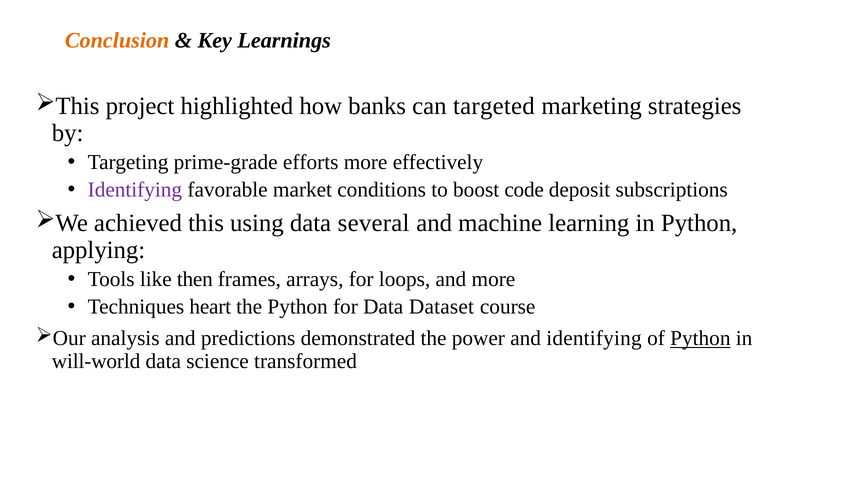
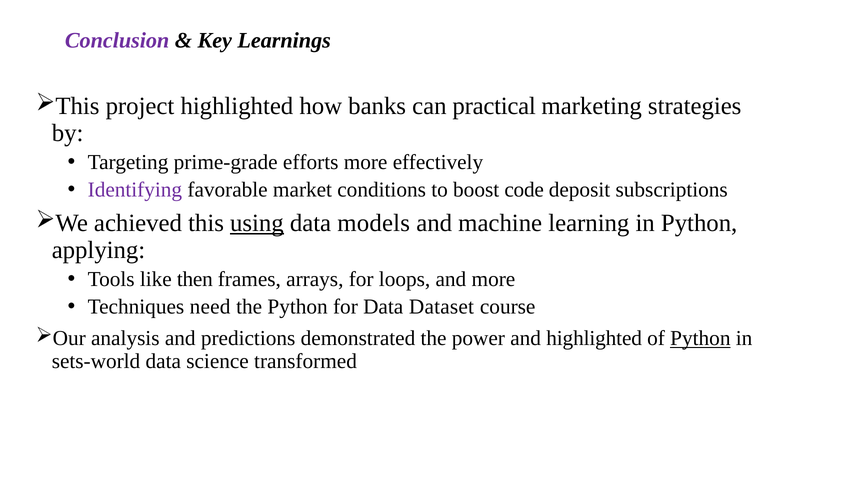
Conclusion colour: orange -> purple (117, 40)
targeted: targeted -> practical (494, 106)
using underline: none -> present (257, 224)
several: several -> models (374, 224)
heart: heart -> need (210, 307)
and identifying: identifying -> highlighted (594, 339)
will-world: will-world -> sets-world (96, 362)
